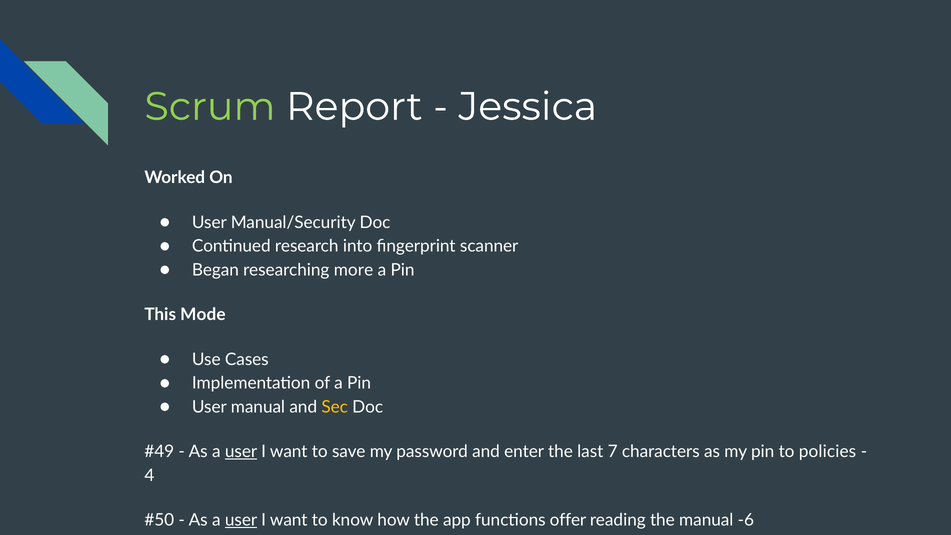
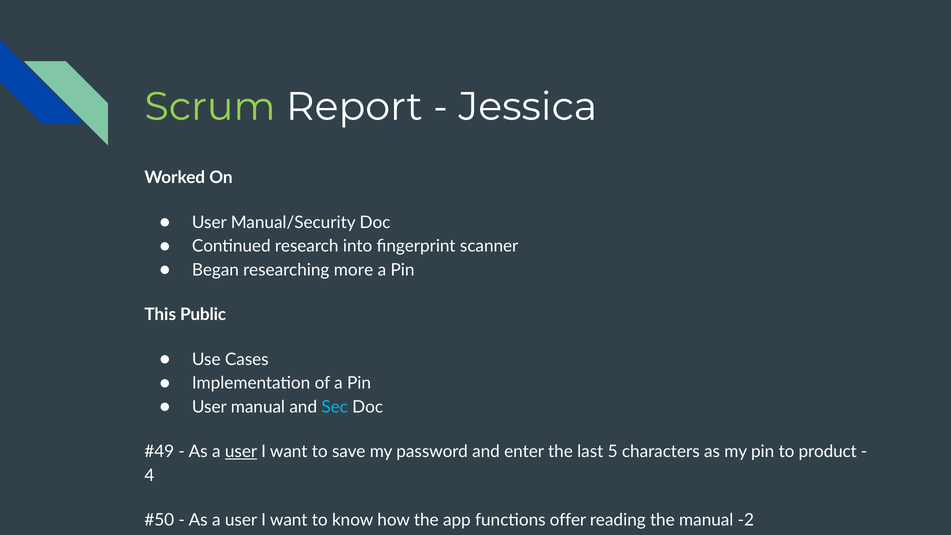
Mode: Mode -> Public (203, 315)
Sec colour: yellow -> light blue (335, 407)
7: 7 -> 5 (613, 452)
policies: policies -> product (828, 452)
user underline: present -> none (241, 520)
-6: -6 -> -2 (746, 520)
